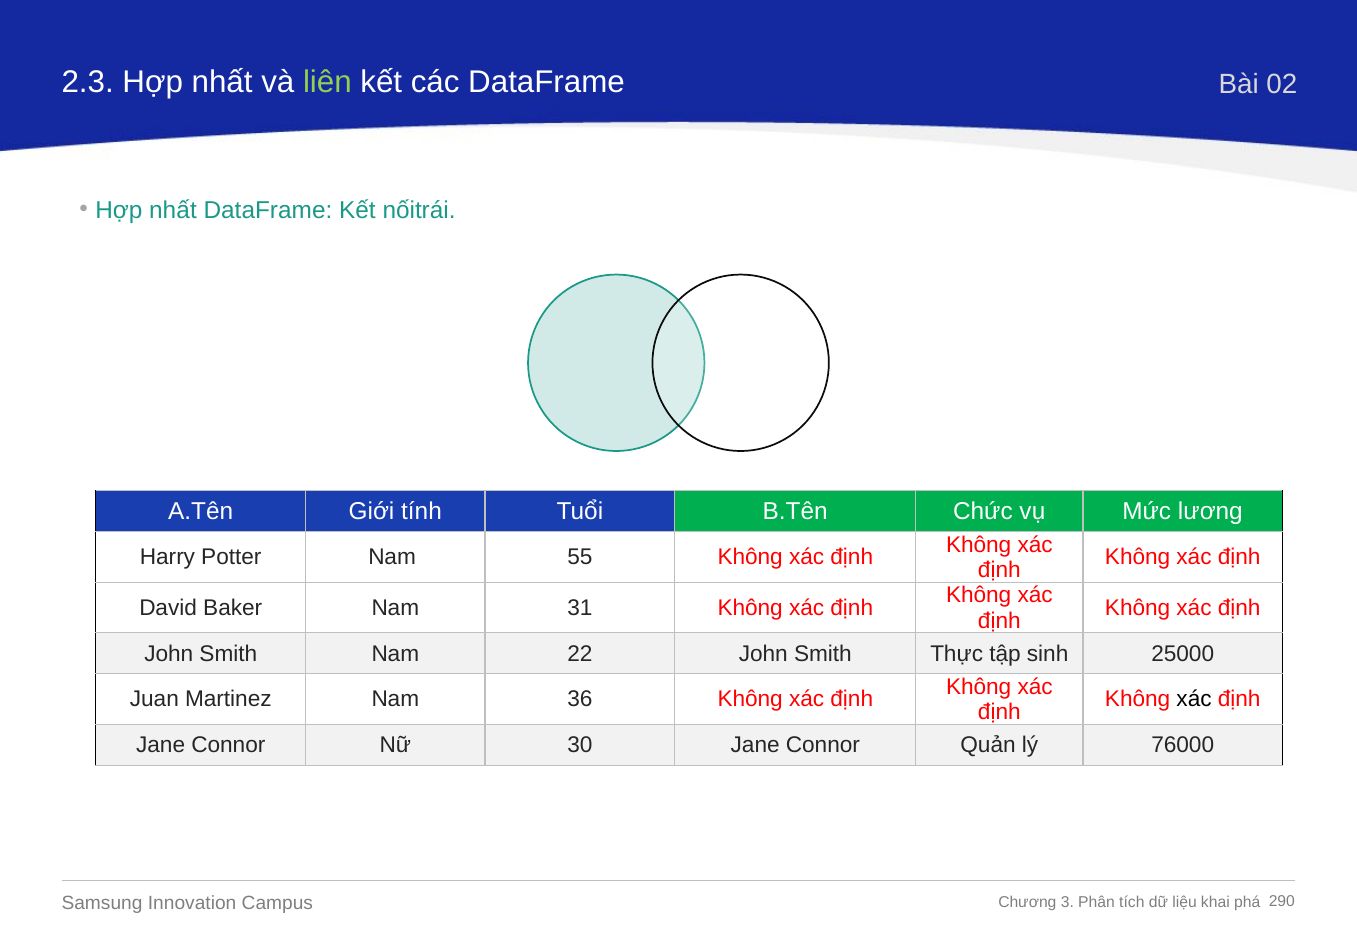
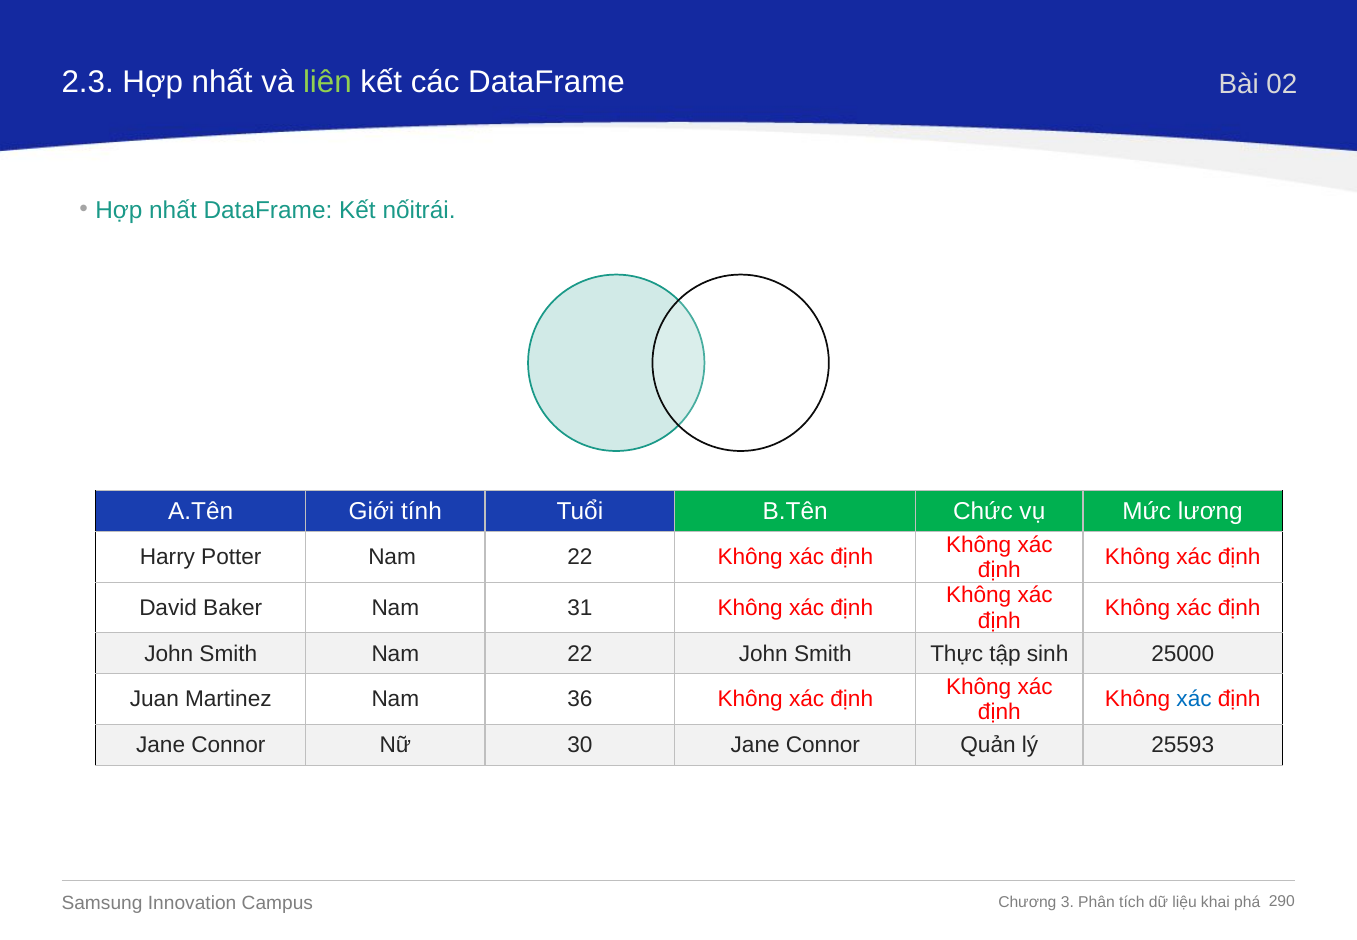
Potter Nam 55: 55 -> 22 (580, 557)
xác colour: black -> blue (1194, 699)
76000: 76000 -> 25593 (1183, 745)
